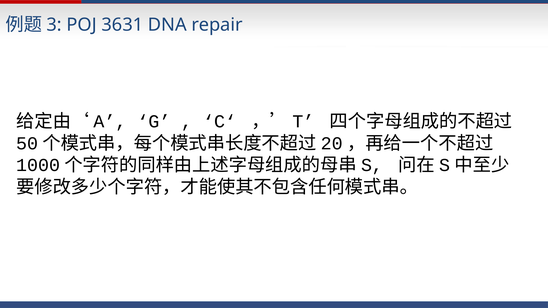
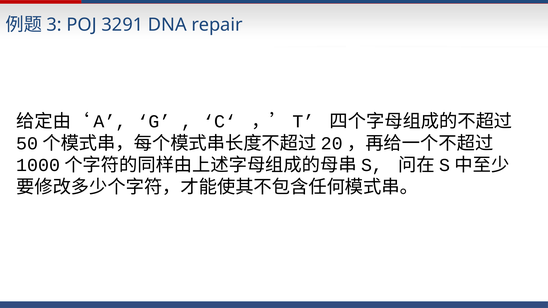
3631: 3631 -> 3291 (122, 25)
